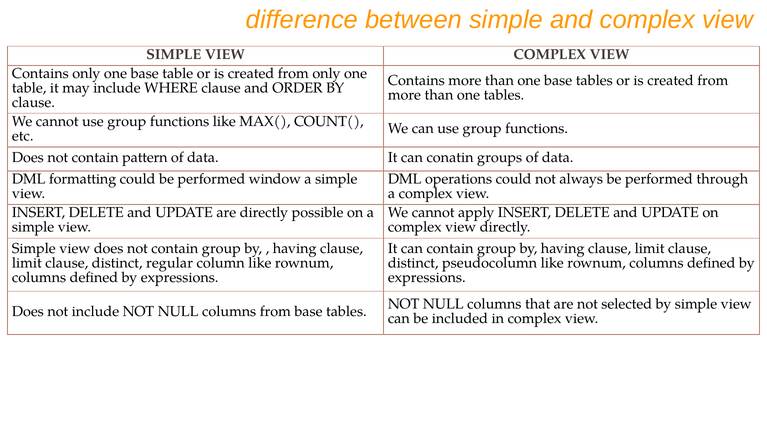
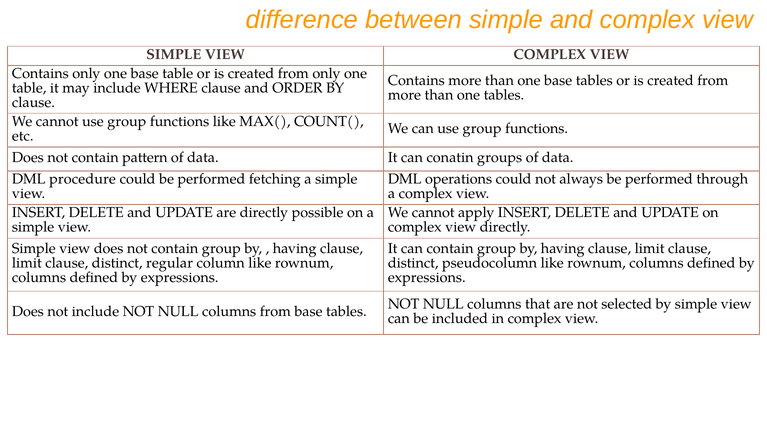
formatting: formatting -> procedure (83, 179)
window: window -> fetching (275, 179)
